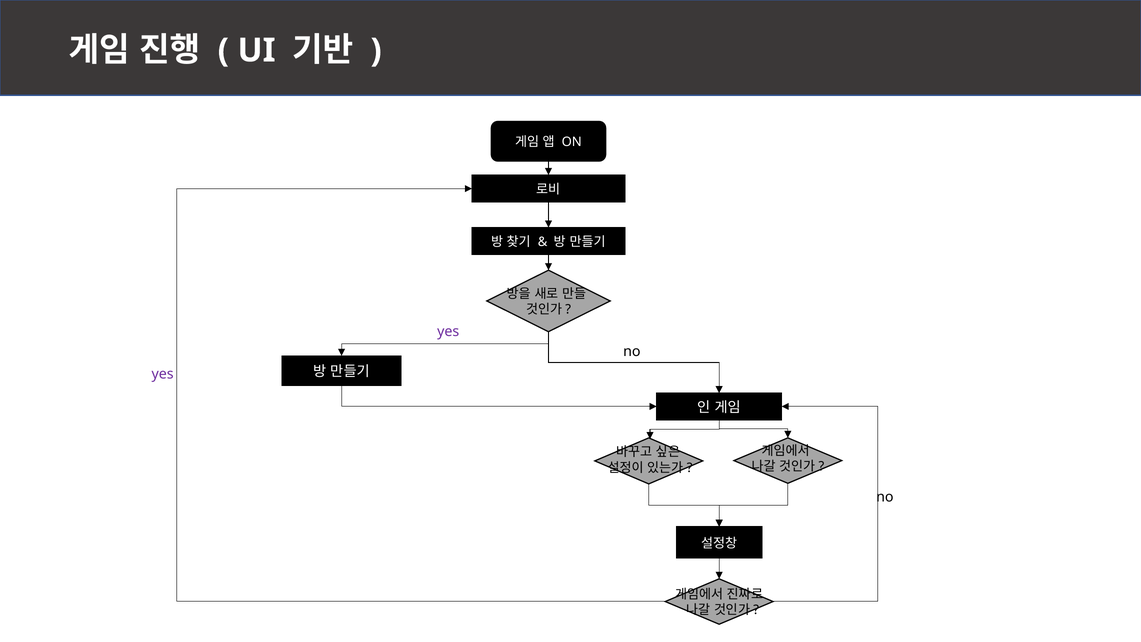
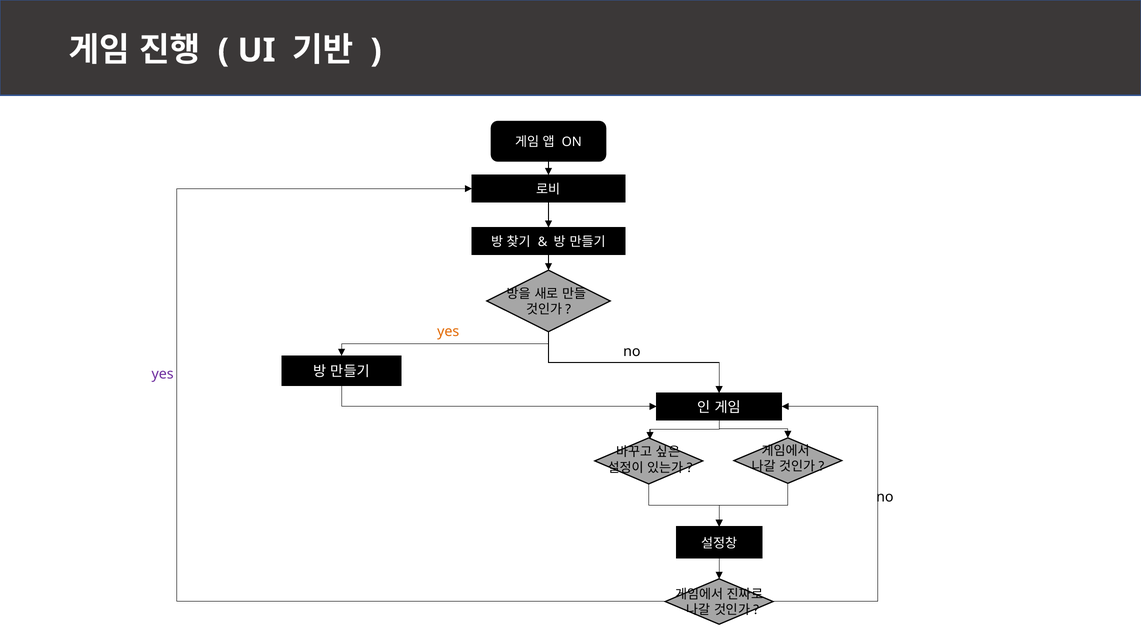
yes colour: purple -> orange (448, 331)
